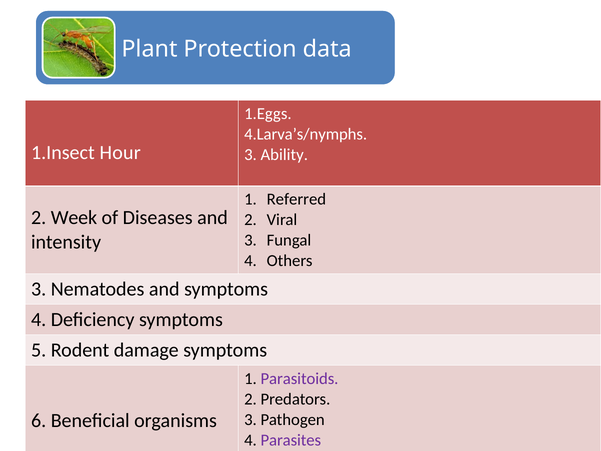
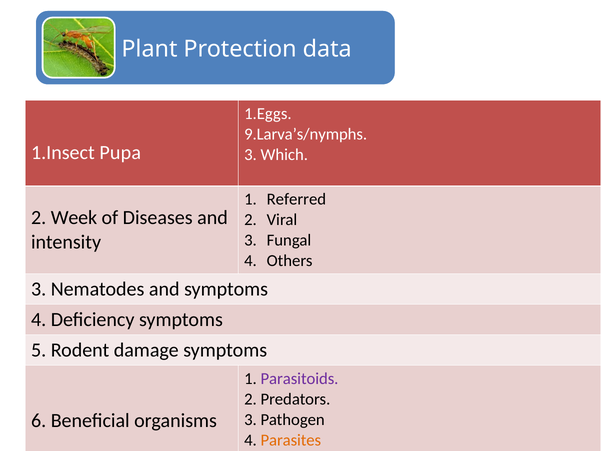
4.Larva’s/nymphs: 4.Larva’s/nymphs -> 9.Larva’s/nymphs (306, 134)
Hour: Hour -> Pupa (120, 152)
Ability: Ability -> Which (284, 154)
Parasites colour: purple -> orange (291, 440)
